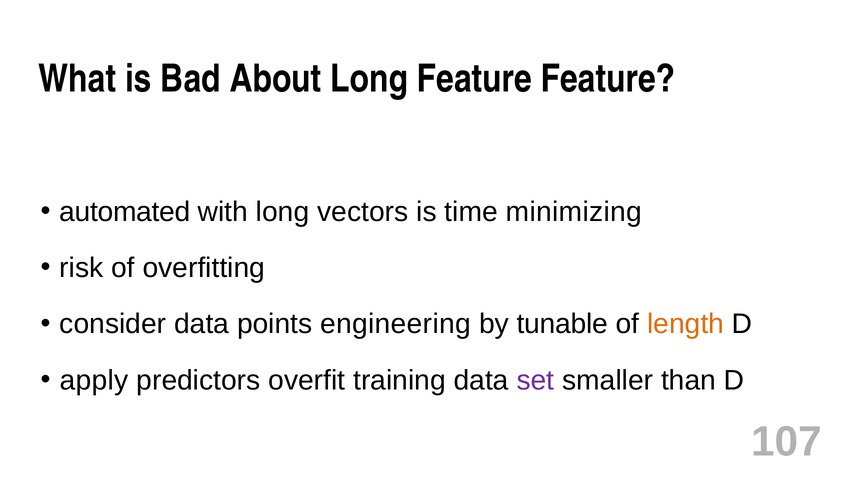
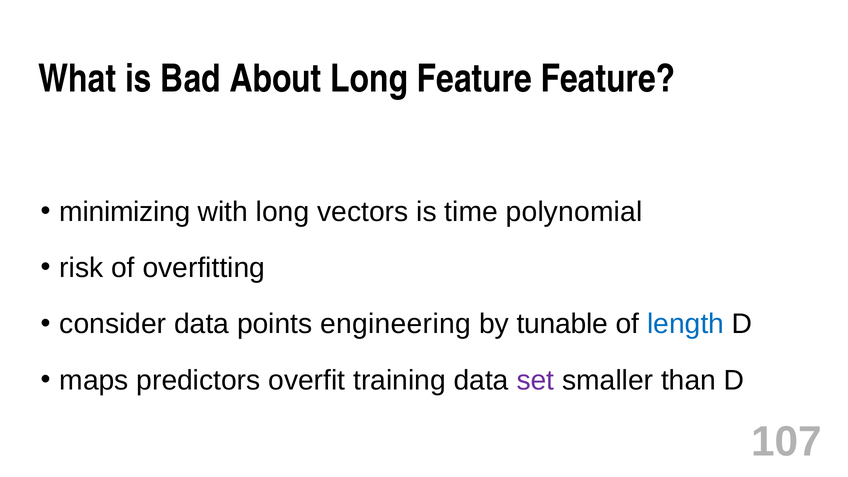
automated: automated -> minimizing (125, 212)
minimizing: minimizing -> polynomial (574, 212)
length colour: orange -> blue (686, 324)
apply: apply -> maps (94, 380)
